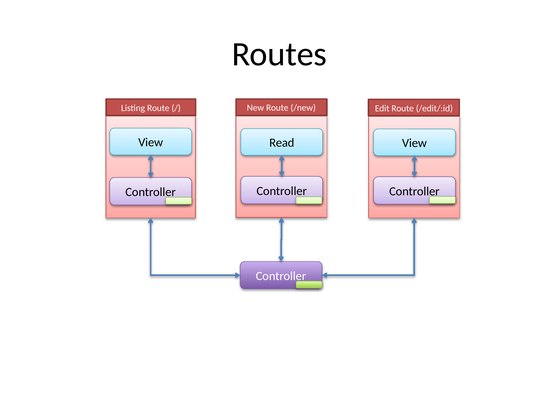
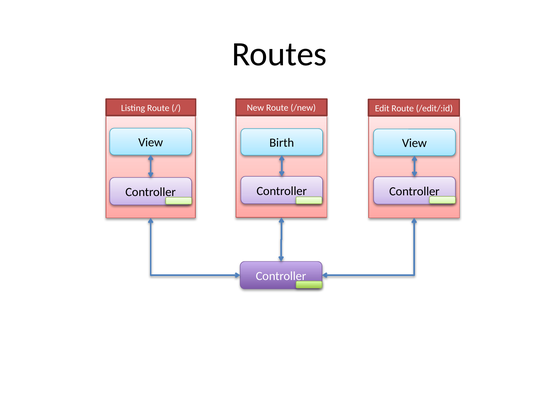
Read: Read -> Birth (282, 143)
